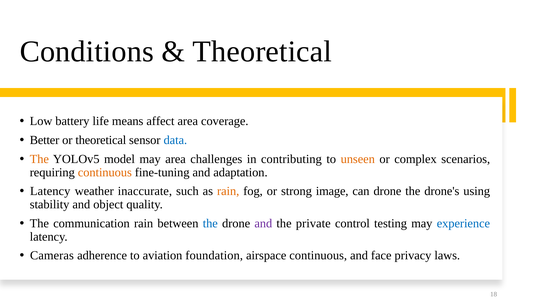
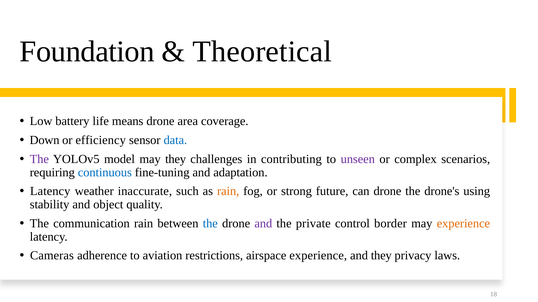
Conditions: Conditions -> Foundation (87, 52)
means affect: affect -> drone (160, 122)
Better: Better -> Down (45, 140)
or theoretical: theoretical -> efficiency (101, 140)
The colour: orange -> purple (39, 159)
may area: area -> they (176, 159)
unseen colour: orange -> purple (358, 159)
continuous colour: orange -> blue (105, 173)
image: image -> future (332, 192)
testing: testing -> border (391, 224)
experience colour: blue -> orange (463, 224)
foundation: foundation -> restrictions (214, 256)
airspace continuous: continuous -> experience (318, 256)
and face: face -> they (381, 256)
